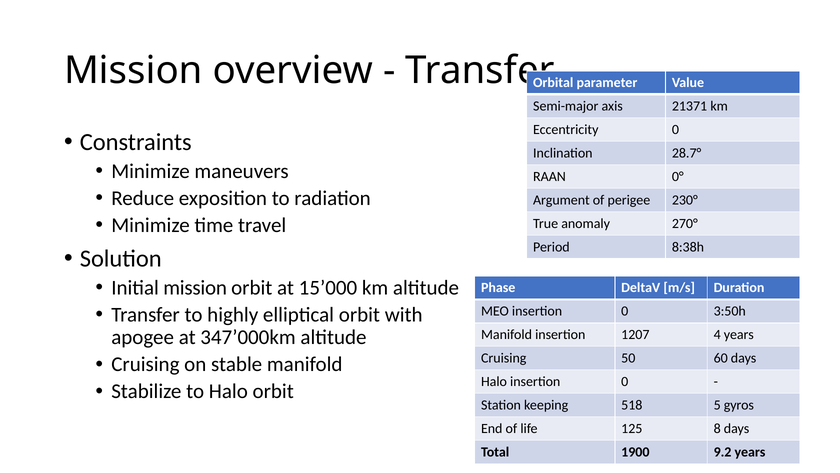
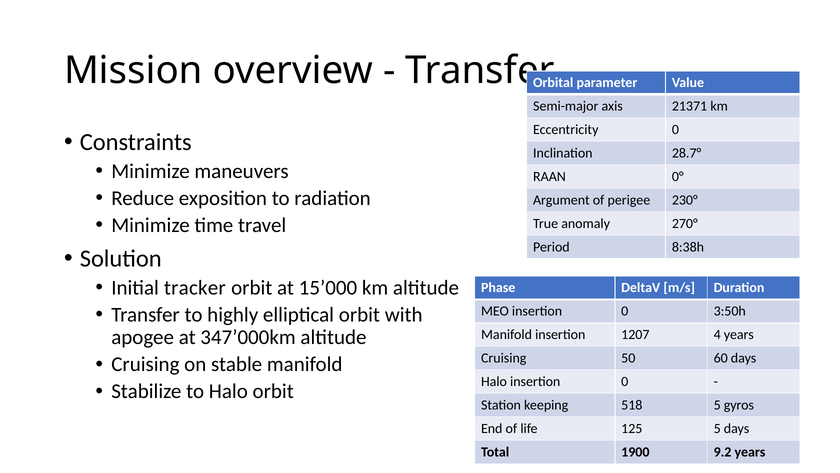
Initial mission: mission -> tracker (195, 287)
125 8: 8 -> 5 (717, 428)
